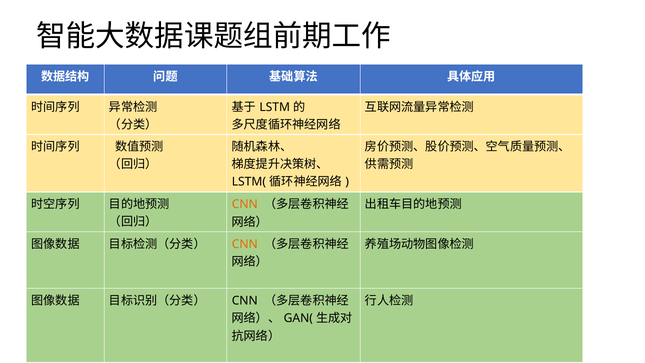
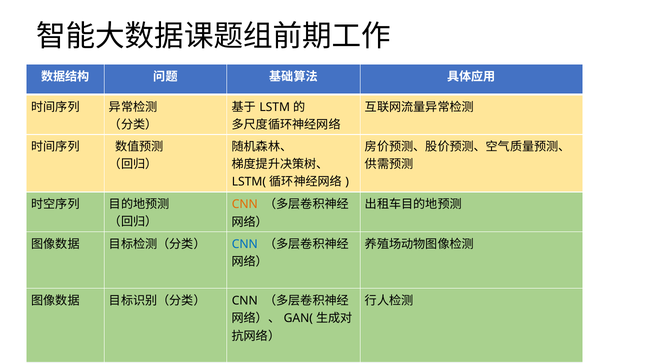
CNN colour: orange -> blue (245, 244)
